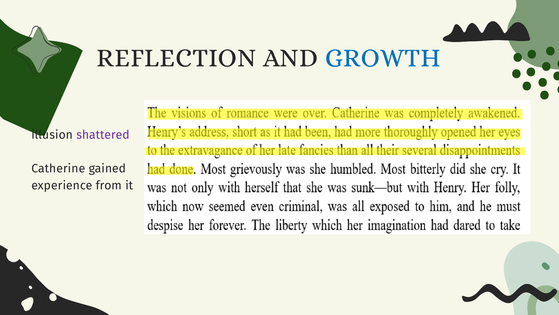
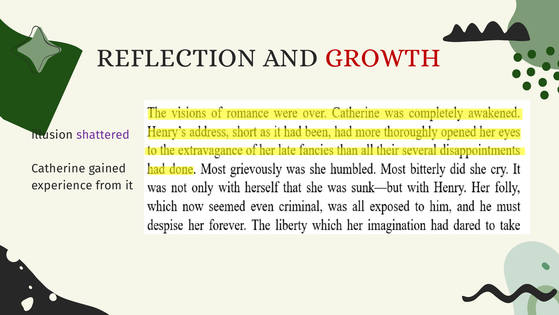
GROWTH colour: blue -> red (383, 58)
